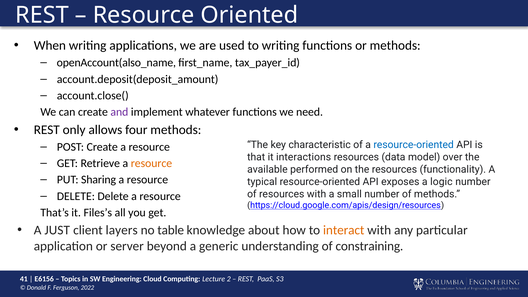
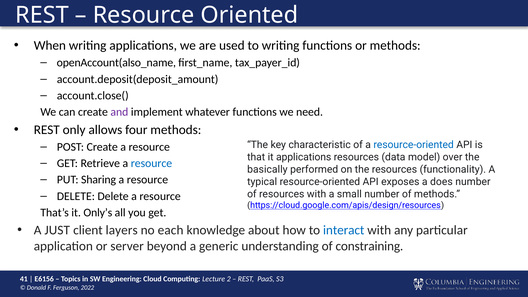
it interactions: interactions -> applications (304, 157)
resource colour: orange -> blue (151, 163)
available: available -> basically (267, 169)
logic: logic -> does (441, 182)
Files’s: Files’s -> Only’s (98, 213)
table: table -> each (171, 230)
interact colour: orange -> blue (344, 230)
